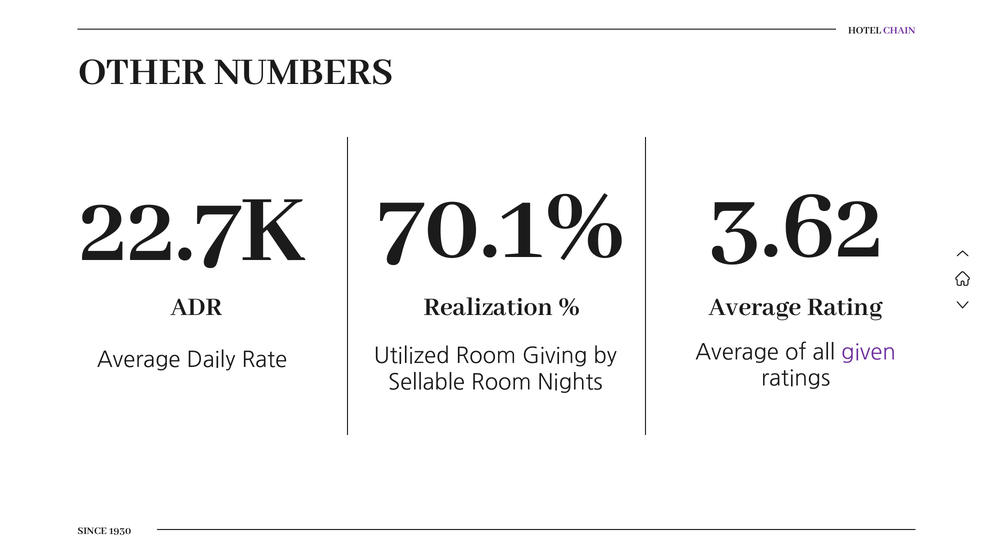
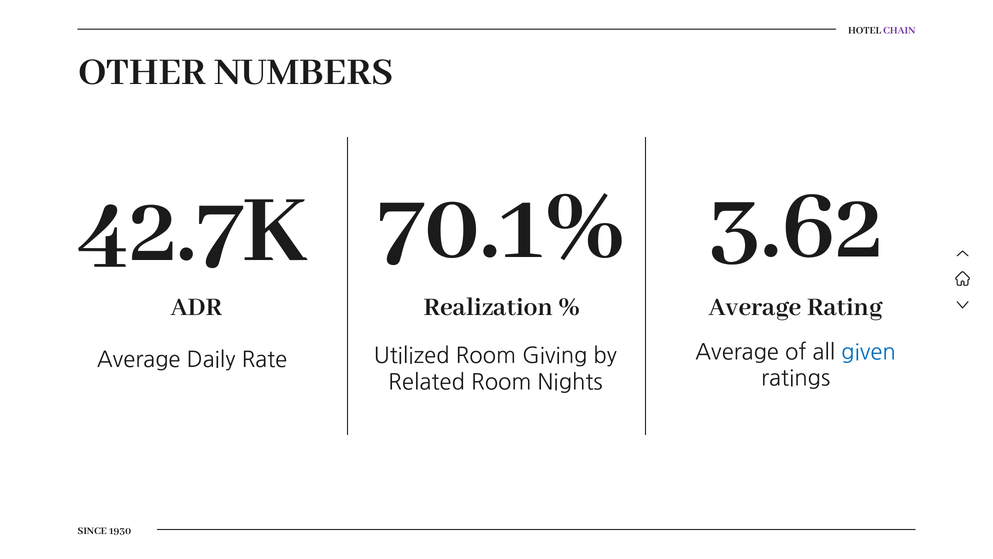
22.7K: 22.7K -> 42.7K (193, 226)
given colour: purple -> blue (869, 352)
Sellable: Sellable -> Related (427, 382)
